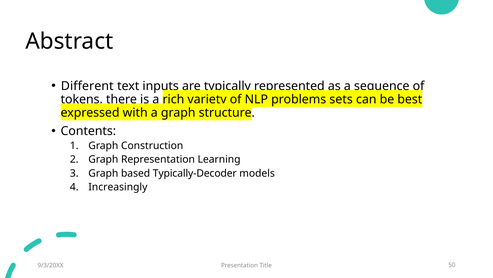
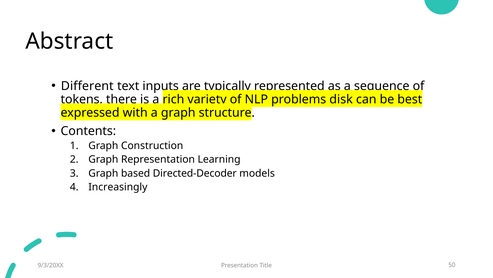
sets: sets -> disk (341, 99)
Typically-Decoder: Typically-Decoder -> Directed-Decoder (195, 173)
